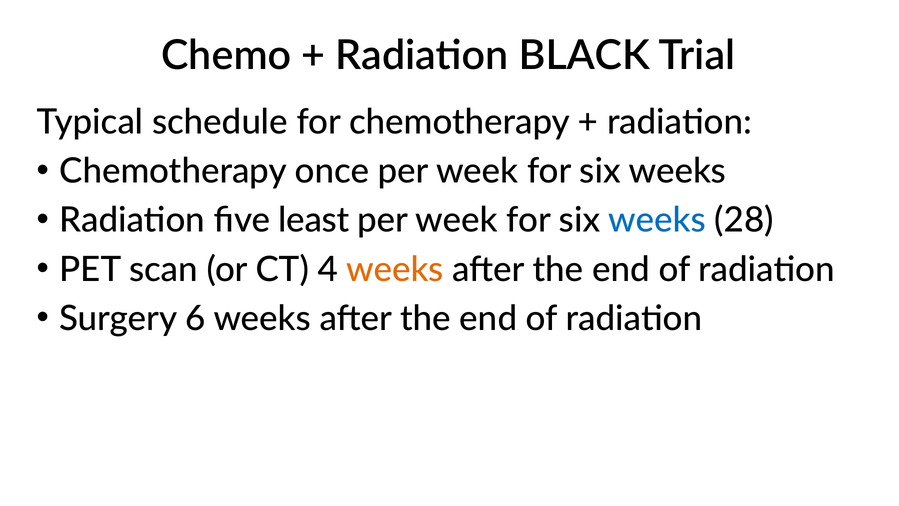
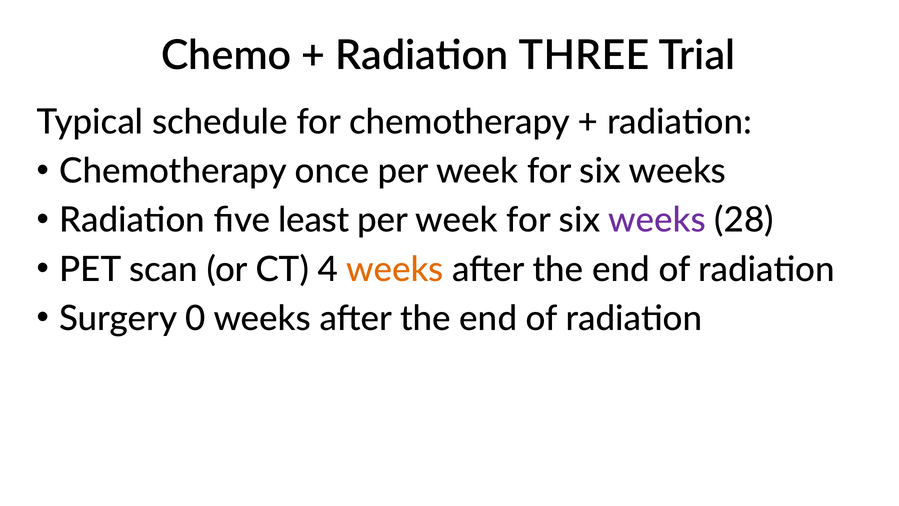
BLACK: BLACK -> THREE (584, 56)
weeks colour: blue -> purple (657, 220)
6: 6 -> 0 (195, 318)
